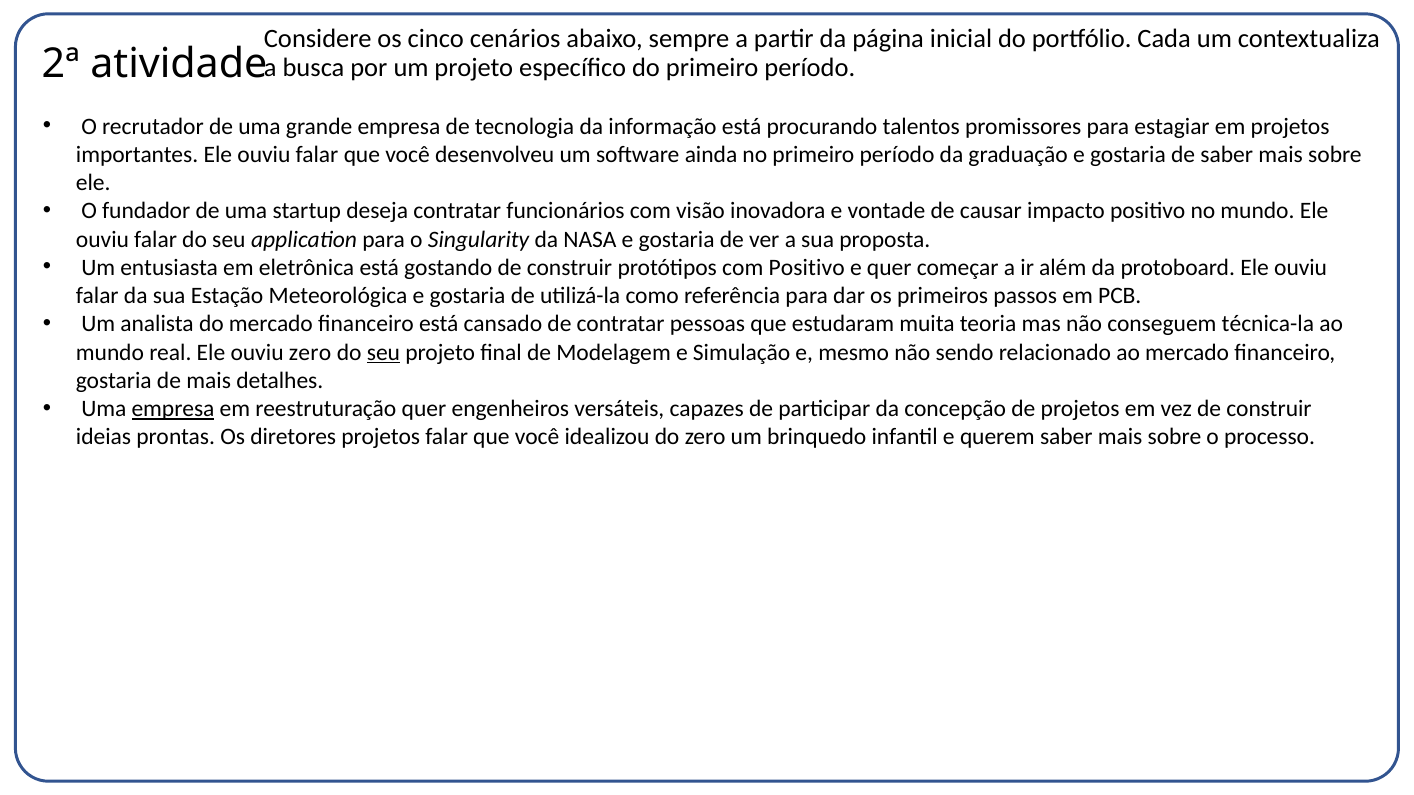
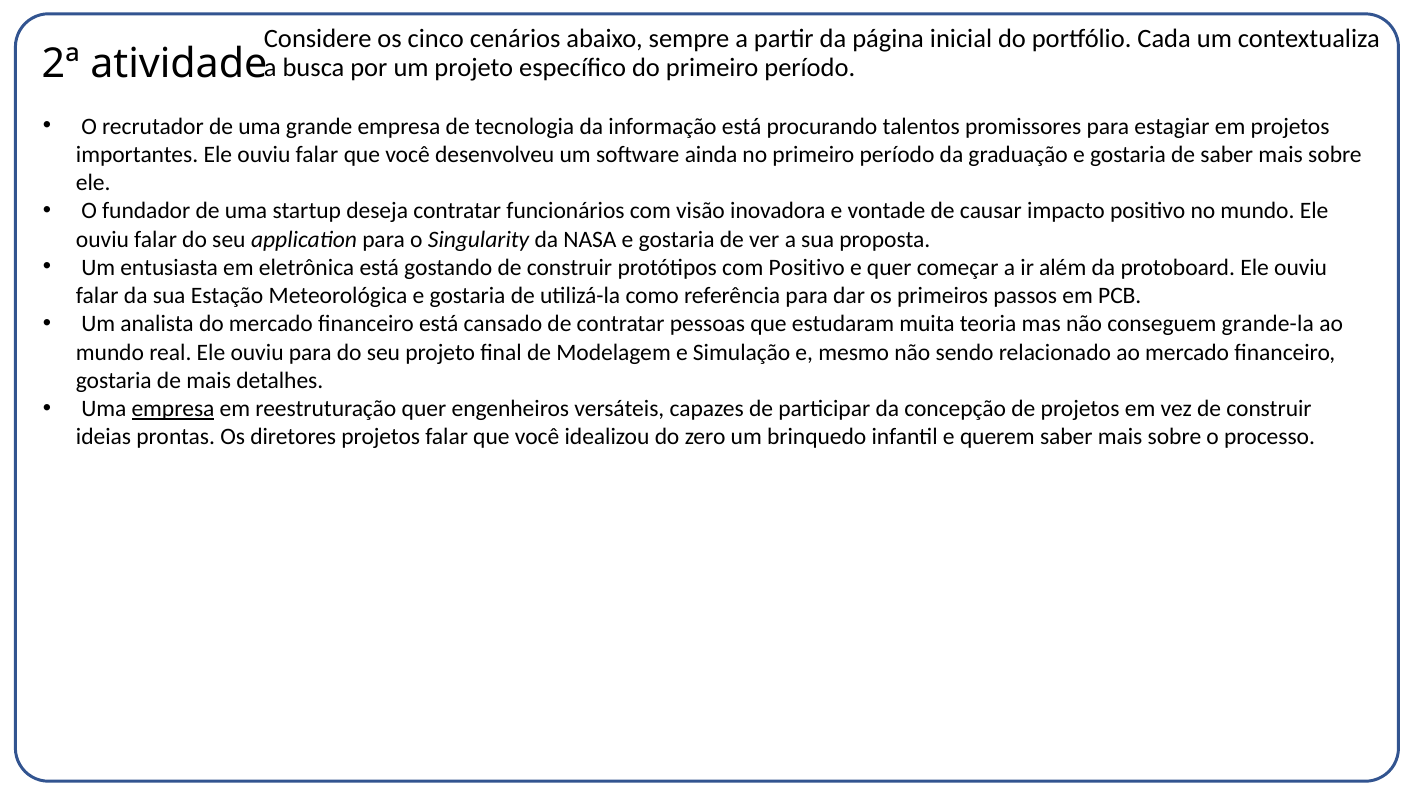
técnica-la: técnica-la -> grande-la (1268, 324)
ouviu zero: zero -> para (310, 352)
seu underline: present -> none (383, 352)
